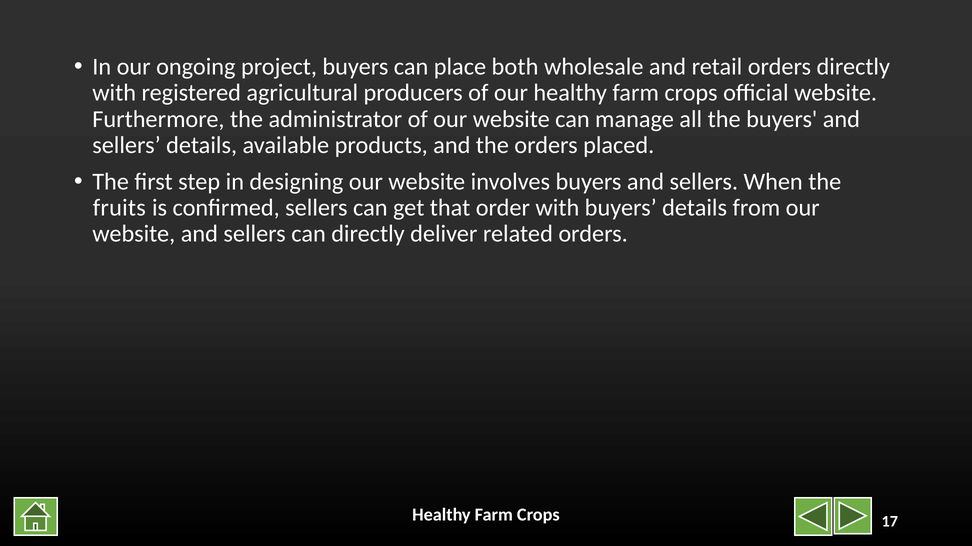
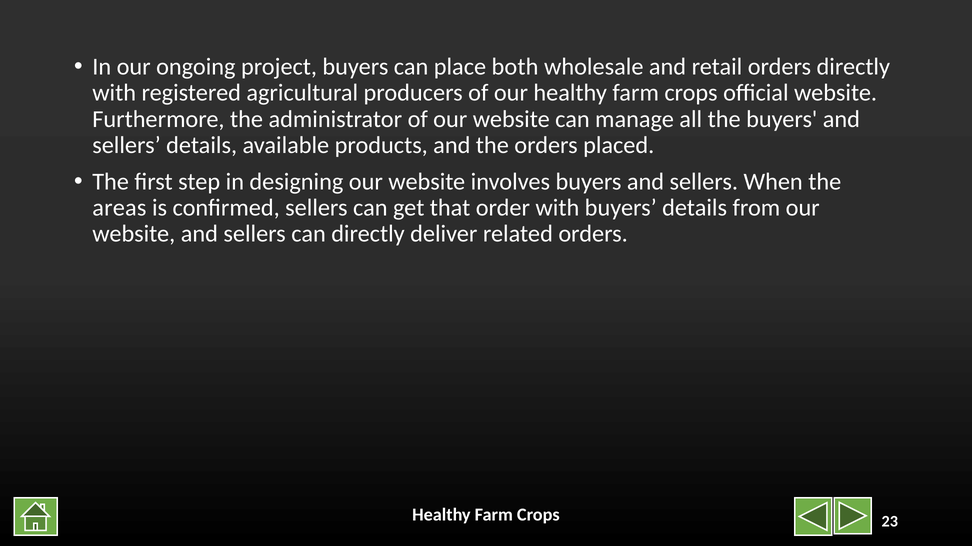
fruits: fruits -> areas (119, 208)
17: 17 -> 23 (890, 522)
